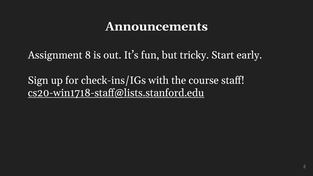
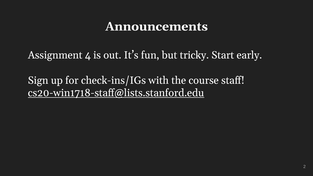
8: 8 -> 4 (88, 55)
